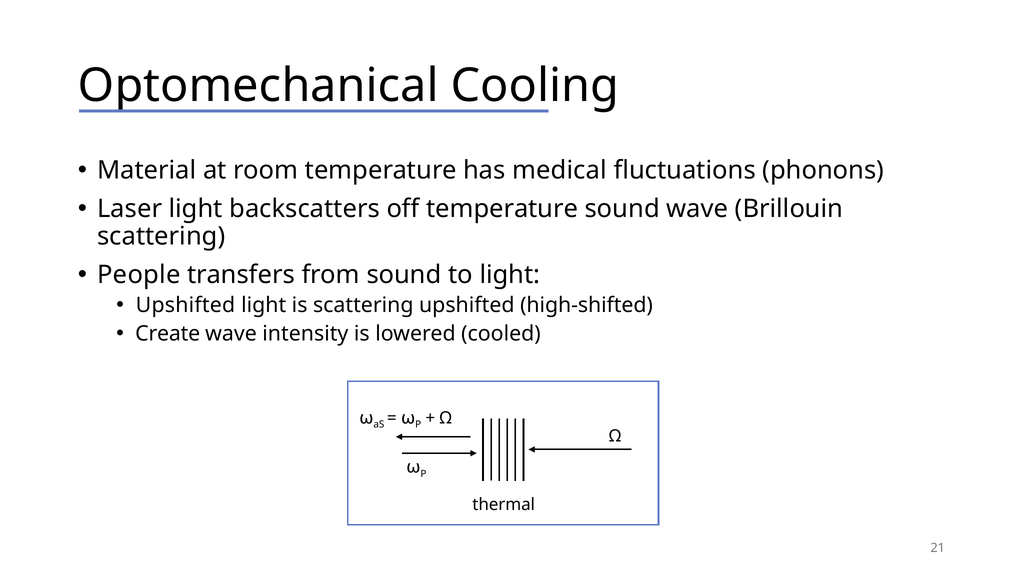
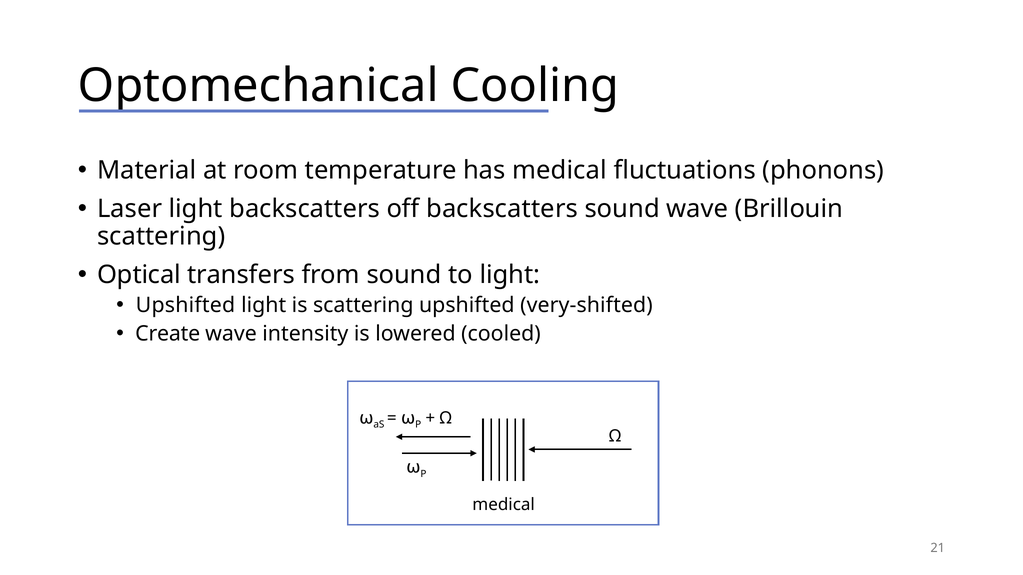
off temperature: temperature -> backscatters (502, 209)
People: People -> Optical (139, 275)
high-shifted: high-shifted -> very-shifted (586, 305)
thermal: thermal -> medical (504, 505)
